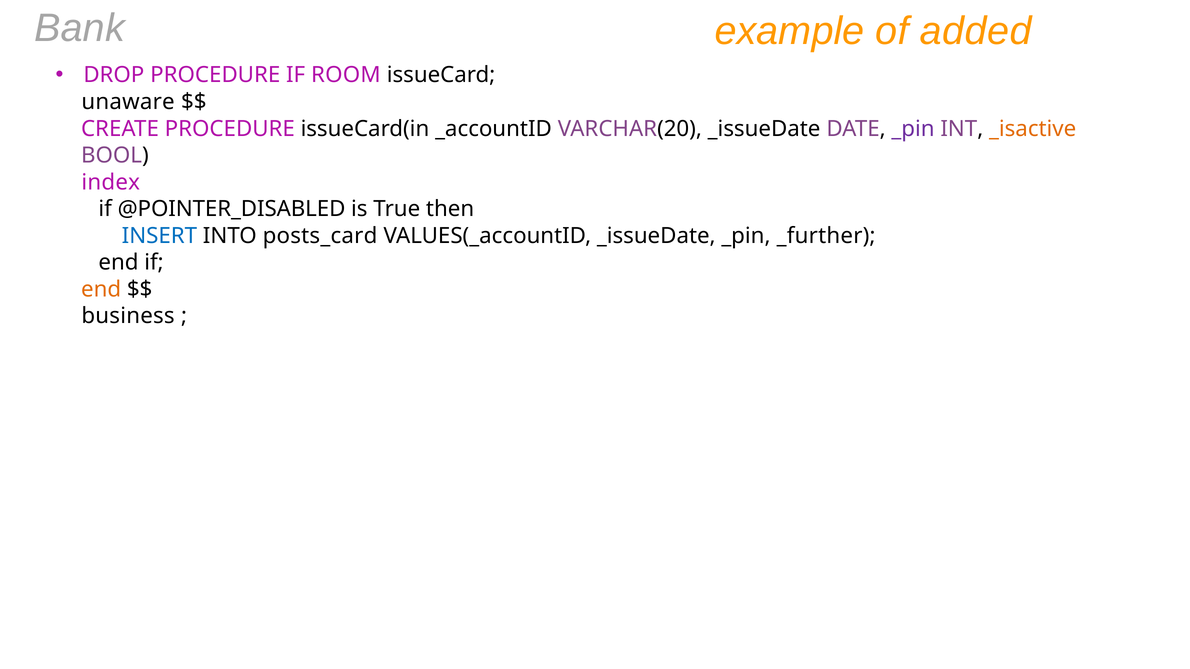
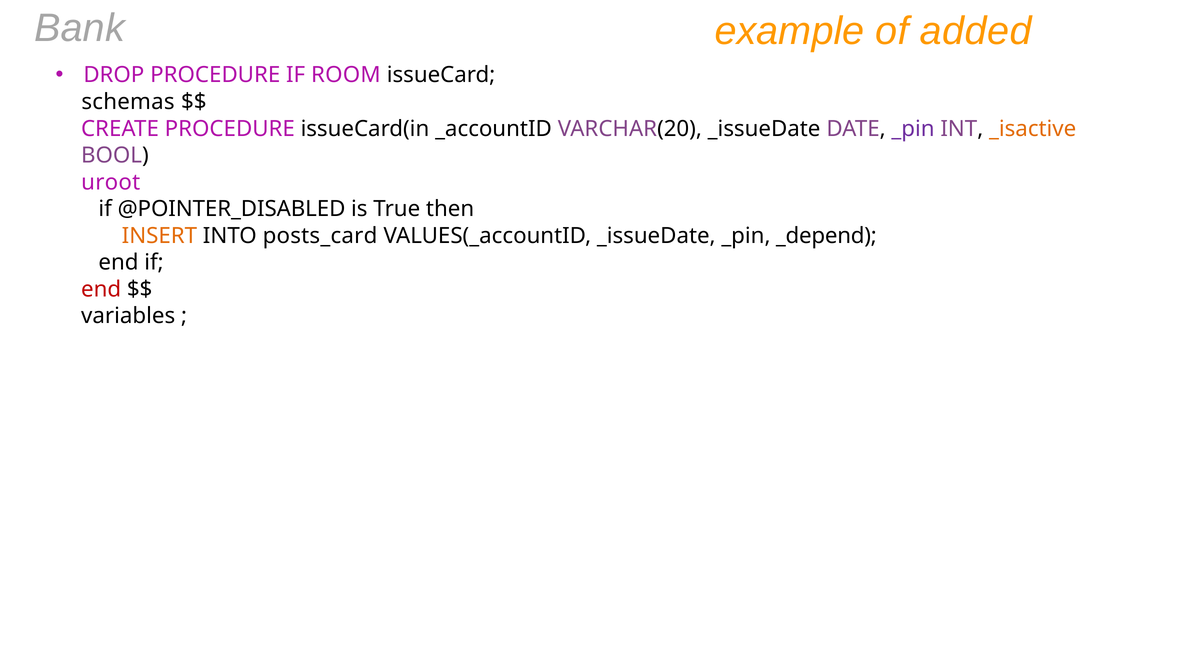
unaware: unaware -> schemas (128, 102)
index: index -> uroot (111, 182)
INSERT colour: blue -> orange (159, 236)
_further: _further -> _depend (826, 236)
end colour: orange -> red (101, 289)
business: business -> variables (128, 316)
